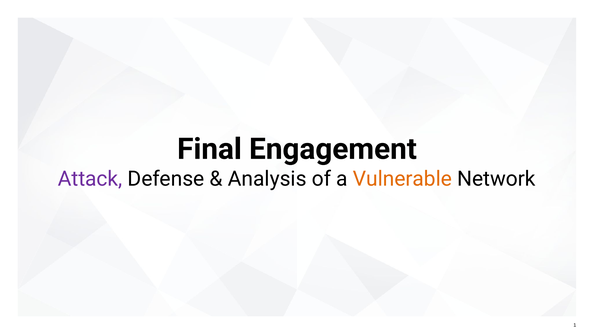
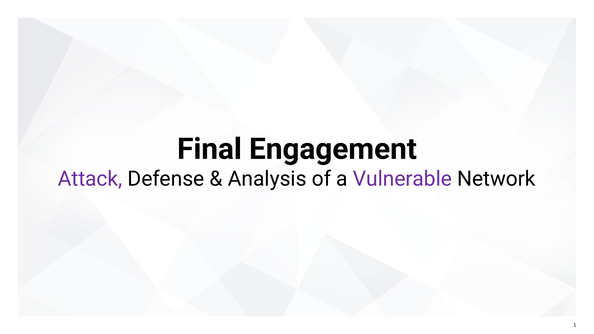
Vulnerable colour: orange -> purple (402, 179)
